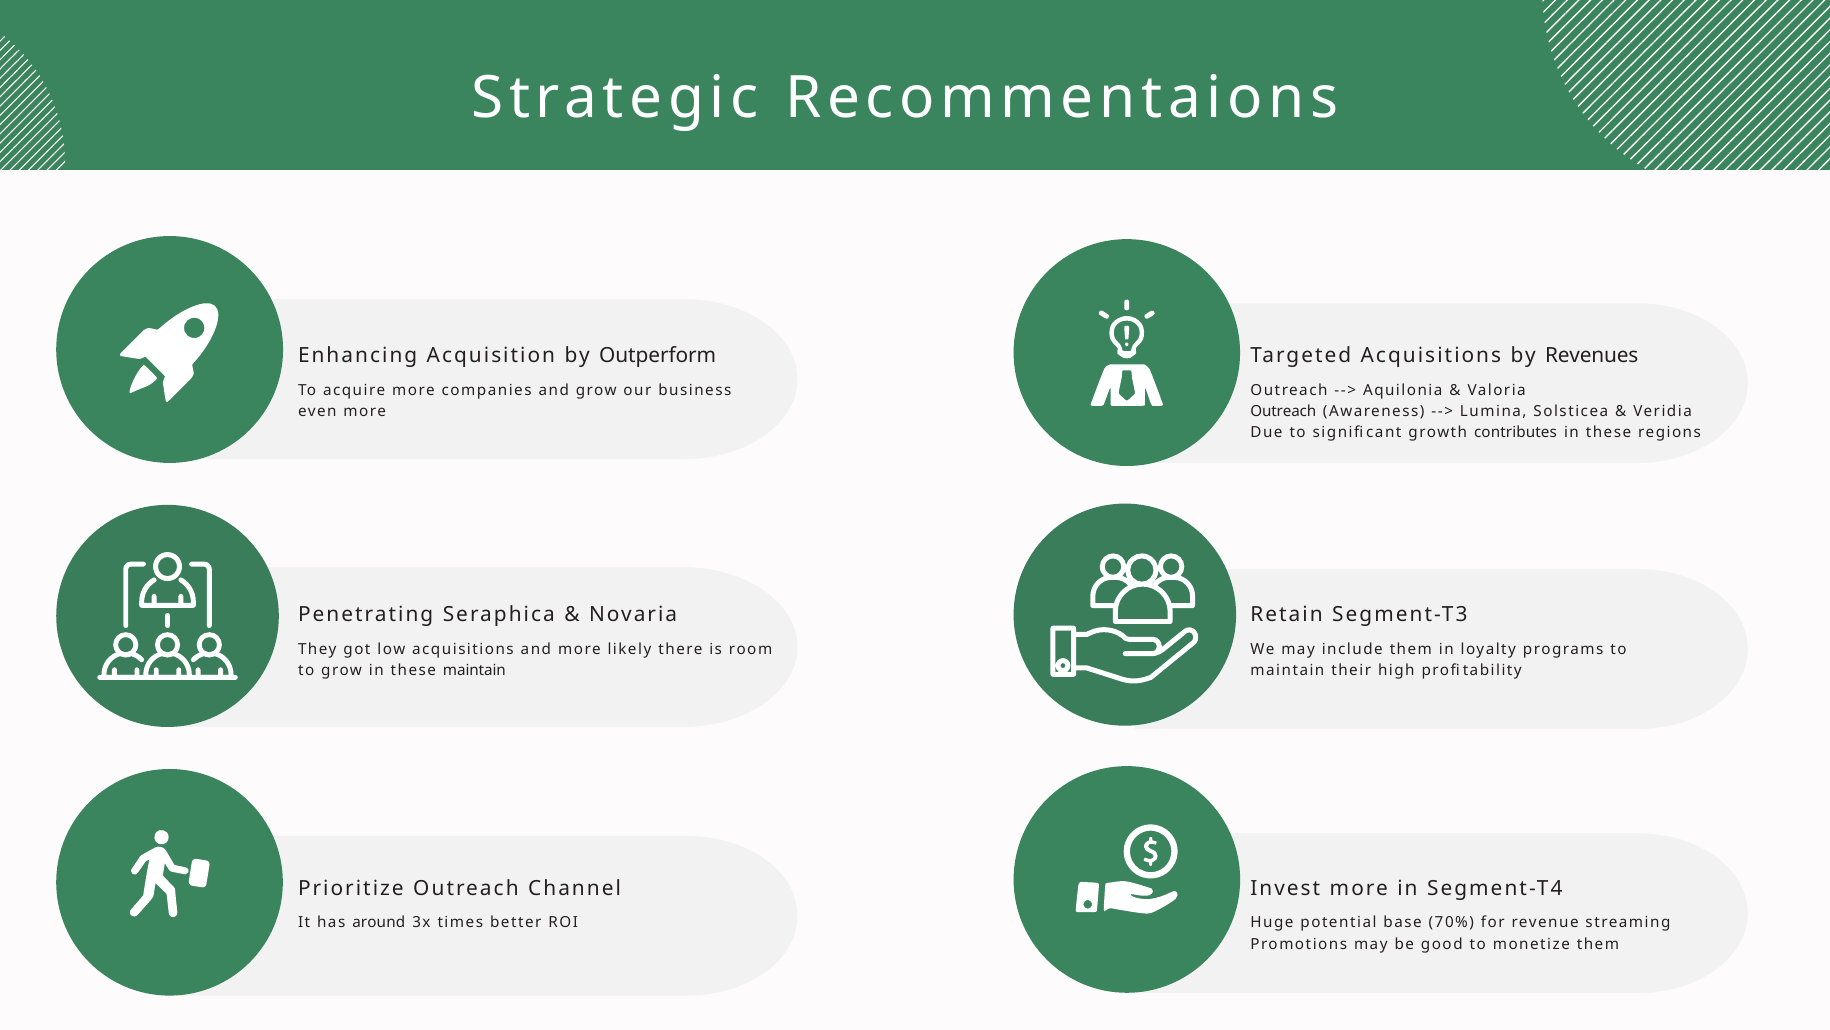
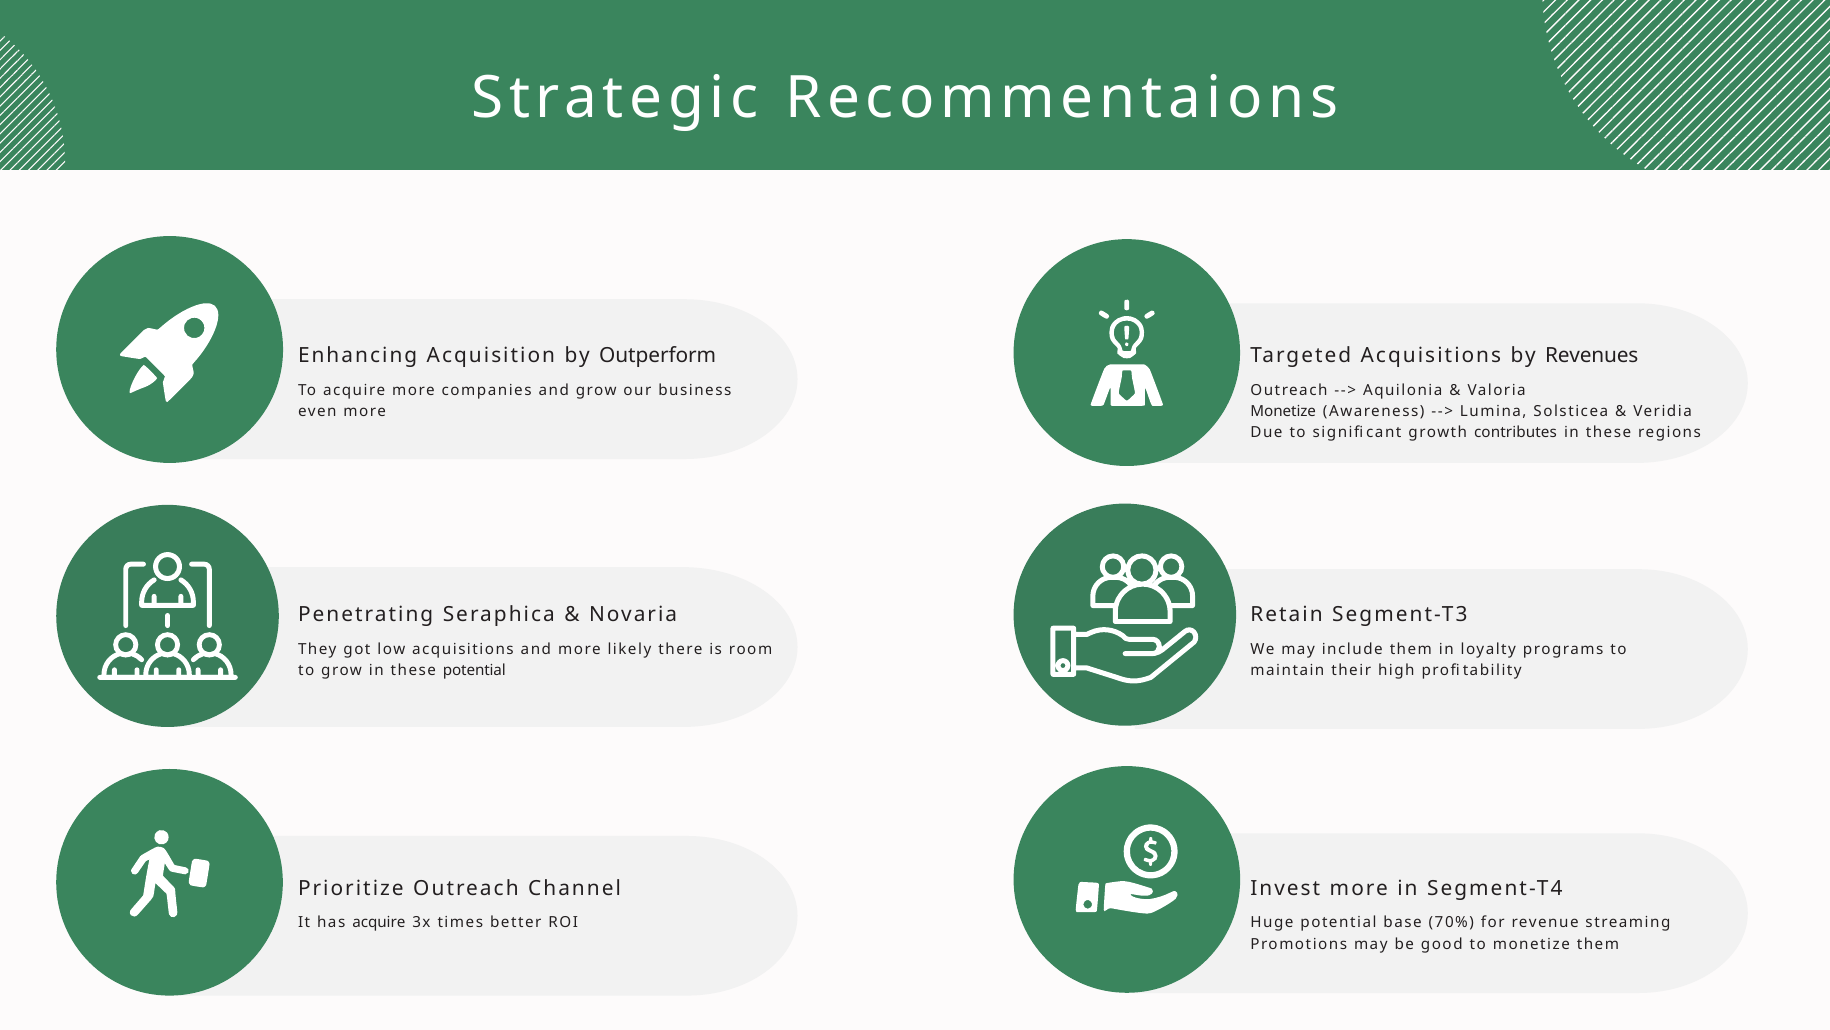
Outreach: Outreach -> Monetize (1283, 411)
these maintain: maintain -> potential (474, 670)
has around: around -> acquire (379, 922)
